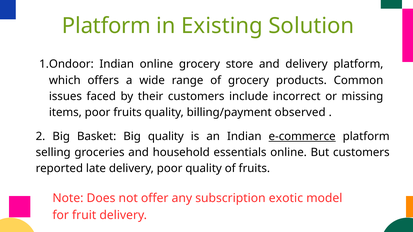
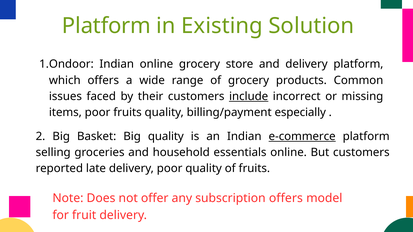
include underline: none -> present (249, 96)
observed: observed -> especially (300, 112)
subscription exotic: exotic -> offers (286, 199)
